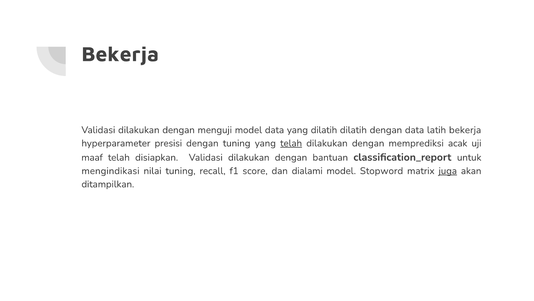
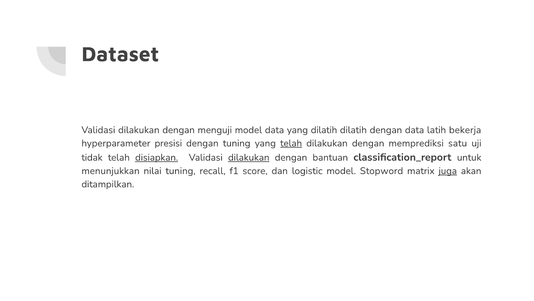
Bekerja: Bekerja -> Dataset (120, 54)
acak: acak -> satu (458, 143)
maaf: maaf -> tidak (92, 157)
disiapkan underline: none -> present (157, 157)
dilakukan underline: none -> present (249, 157)
mengindikasi: mengindikasi -> menunjukkan (111, 171)
dialami: dialami -> logistic (307, 171)
